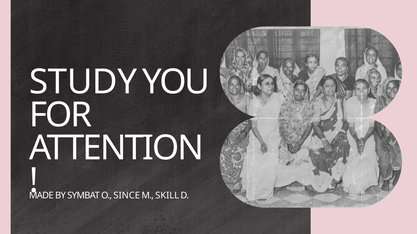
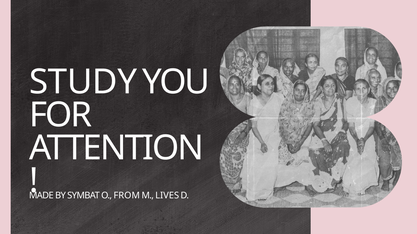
SINCE: SINCE -> FROM (127, 196)
SKILL: SKILL -> LIVES (167, 196)
